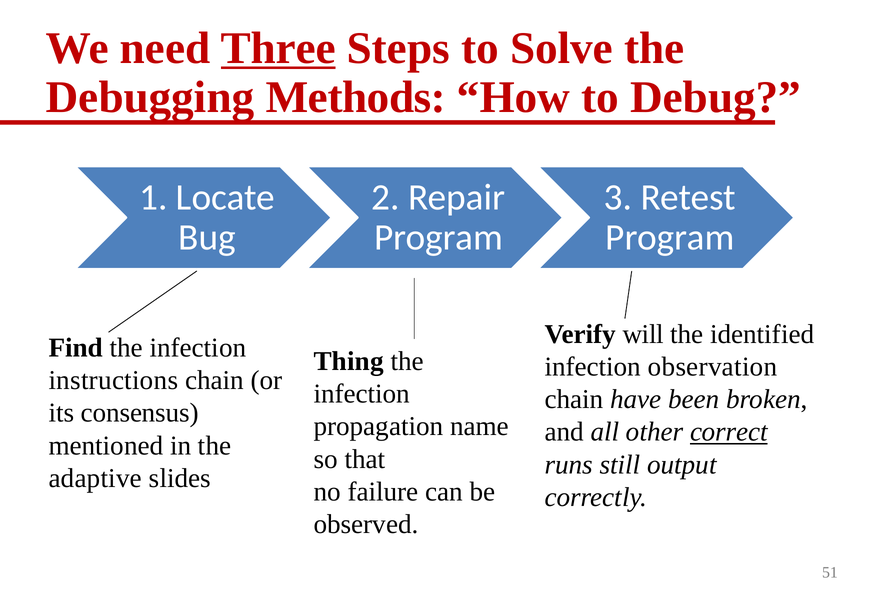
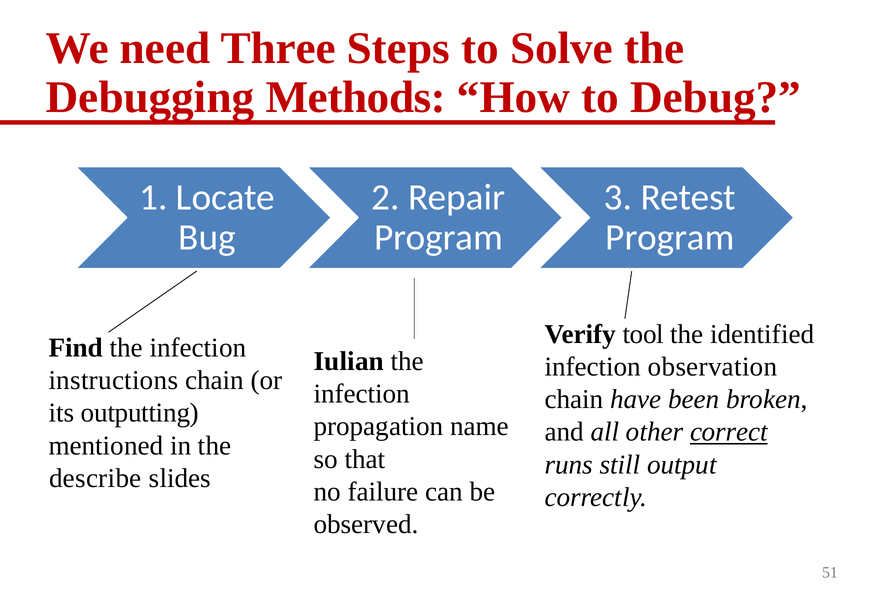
Three underline: present -> none (278, 48)
will: will -> tool (643, 334)
Thing: Thing -> Iulian (349, 361)
consensus: consensus -> outputting (140, 413)
adaptive: adaptive -> describe (95, 478)
